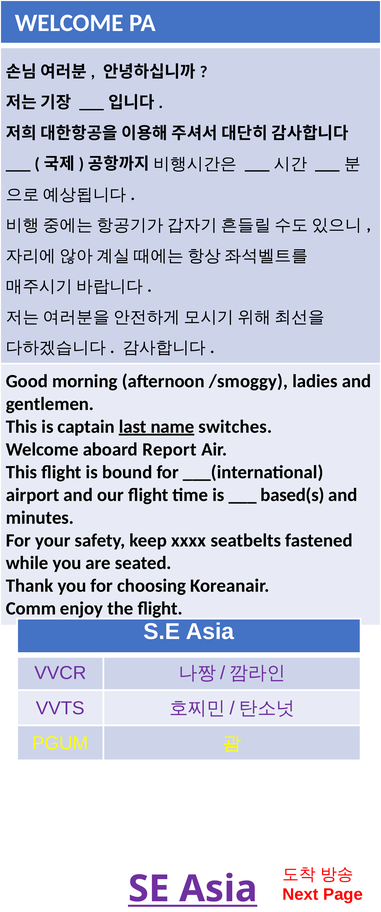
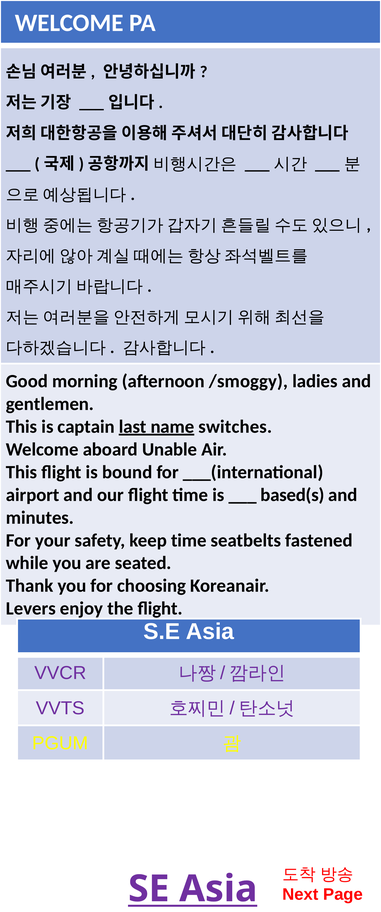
Report: Report -> Unable (170, 449)
keep xxxx: xxxx -> time (189, 540)
Comm: Comm -> Levers (31, 608)
